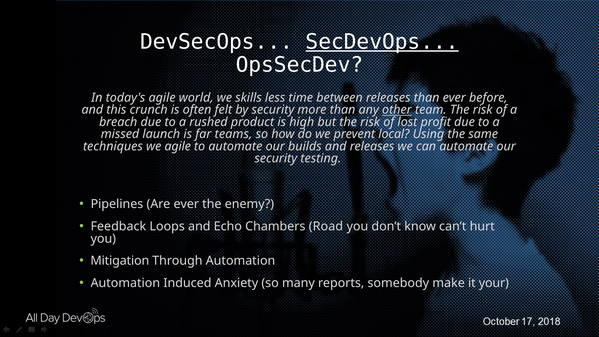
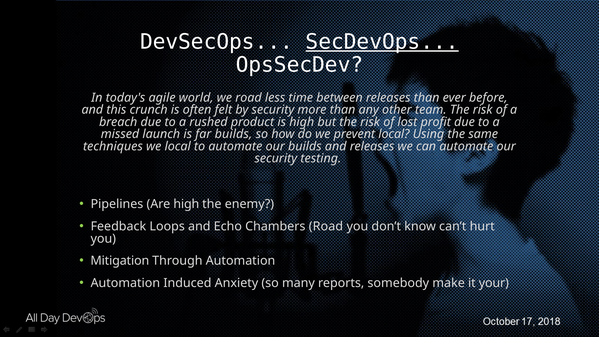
we skills: skills -> road (249, 98)
other underline: present -> none (397, 110)
far teams: teams -> builds (233, 134)
we agile: agile -> local (178, 146)
Are ever: ever -> high (186, 204)
